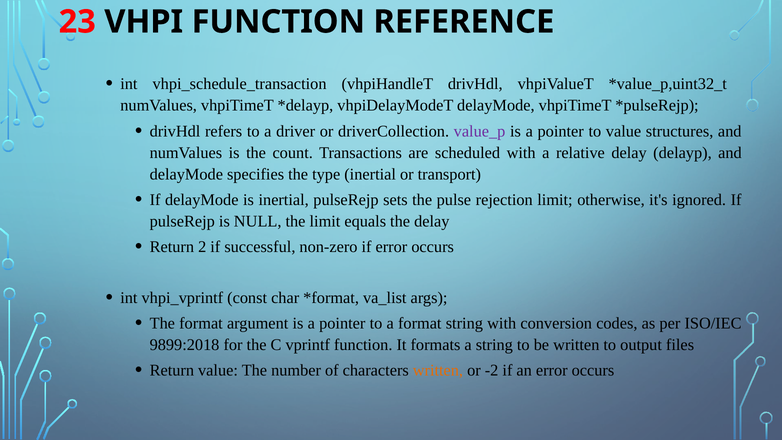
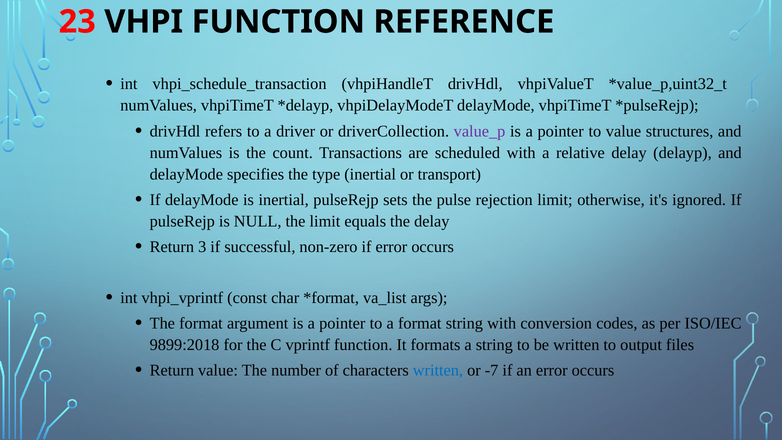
2: 2 -> 3 (202, 247)
written colour: orange -> blue (438, 370)
-2: -2 -> -7 (492, 370)
